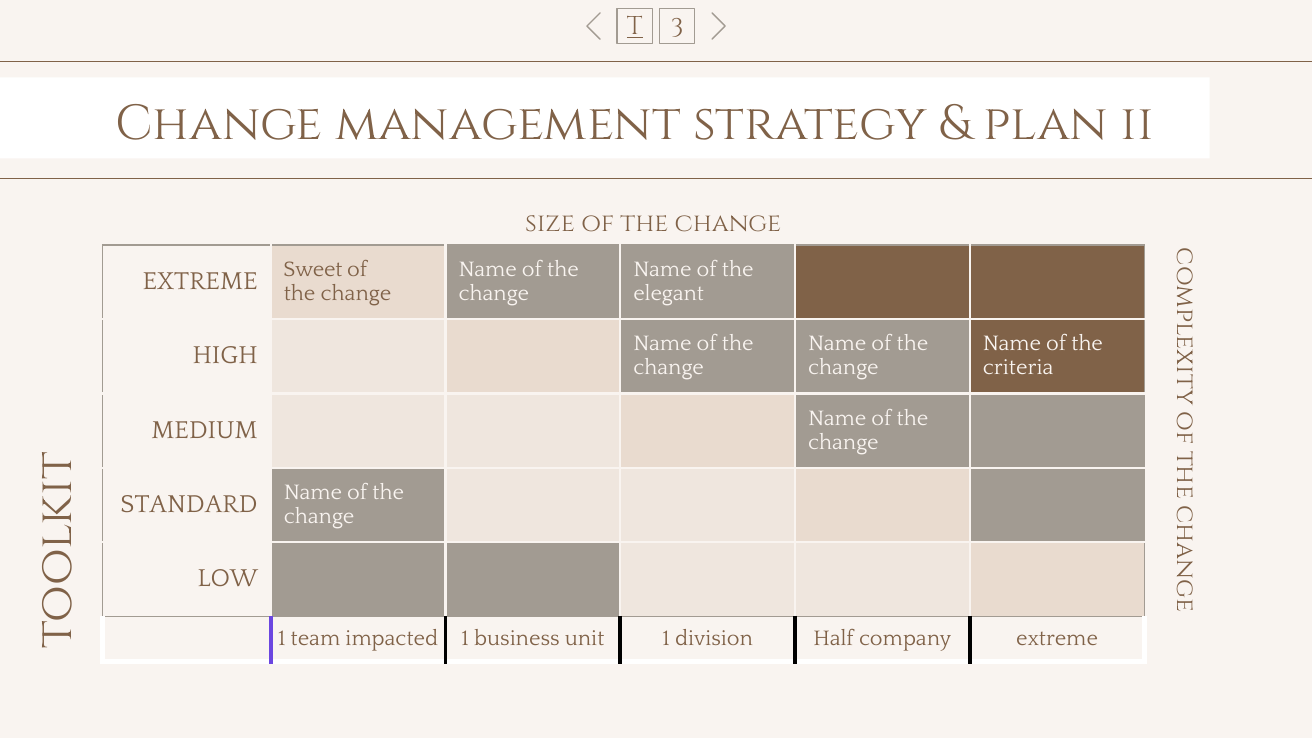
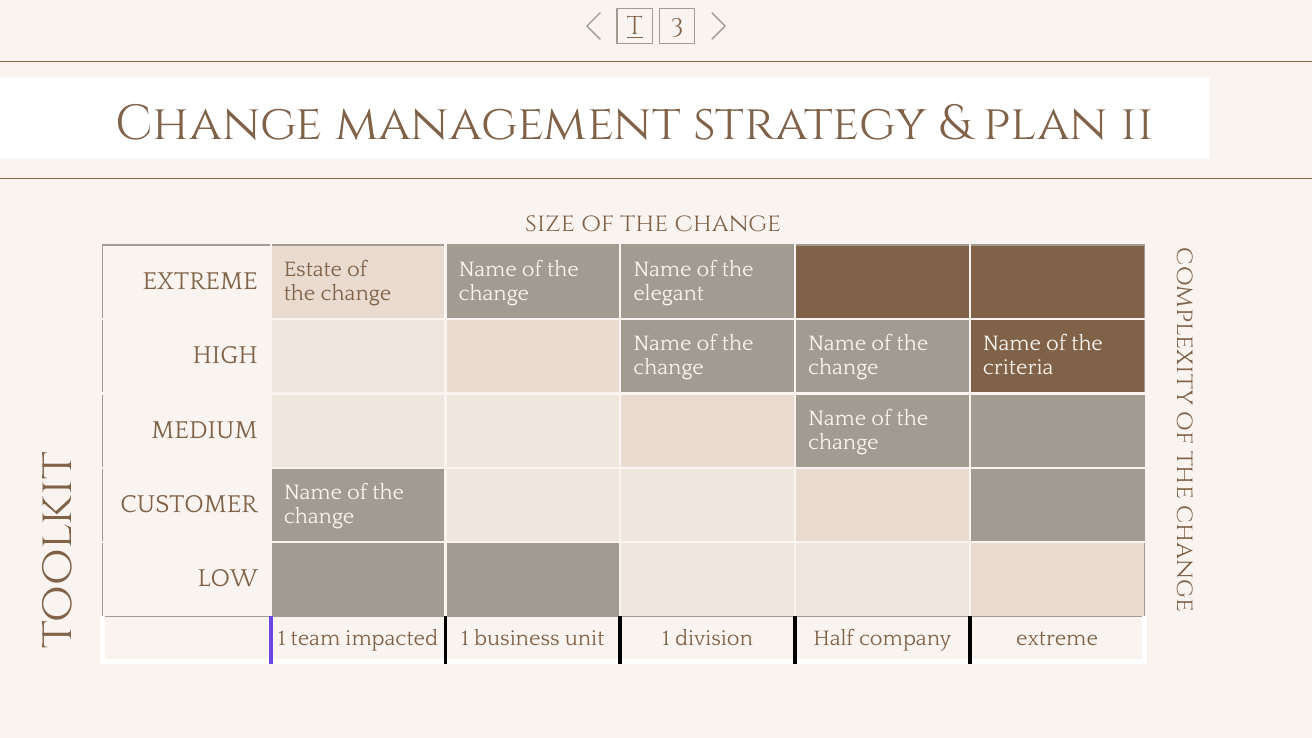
Sweet: Sweet -> Estate (313, 269)
STANDARD: STANDARD -> CUSTOMER (189, 504)
